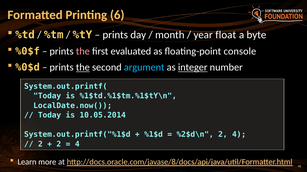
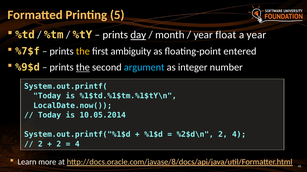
6: 6 -> 5 (117, 15)
day underline: none -> present (138, 35)
a byte: byte -> year (256, 35)
%0$f: %0$f -> %7$f (28, 52)
the colour: pink -> yellow (83, 52)
evaluated: evaluated -> ambiguity (131, 52)
console: console -> entered (240, 52)
%0$d: %0$d -> %9$d (28, 68)
integer underline: present -> none (193, 68)
